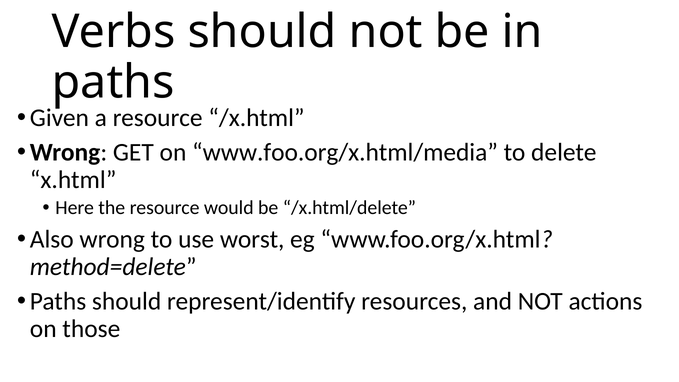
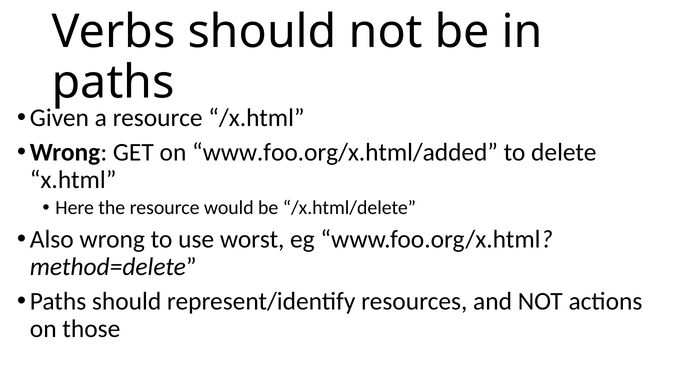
www.foo.org/x.html/media: www.foo.org/x.html/media -> www.foo.org/x.html/added (345, 152)
